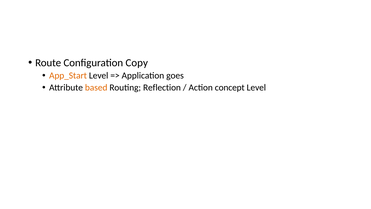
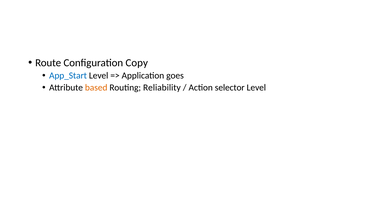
App_Start colour: orange -> blue (68, 76)
Reflection: Reflection -> Reliability (162, 87)
concept: concept -> selector (230, 87)
